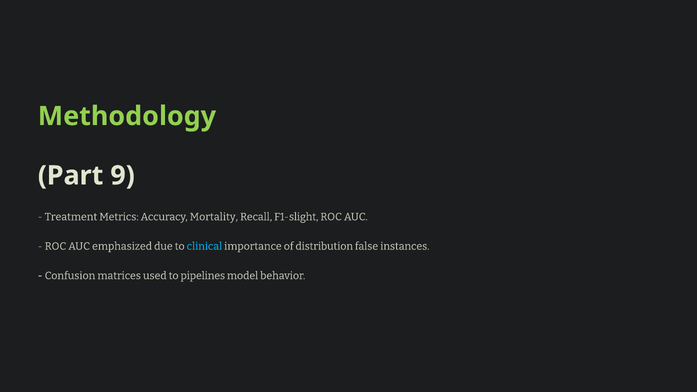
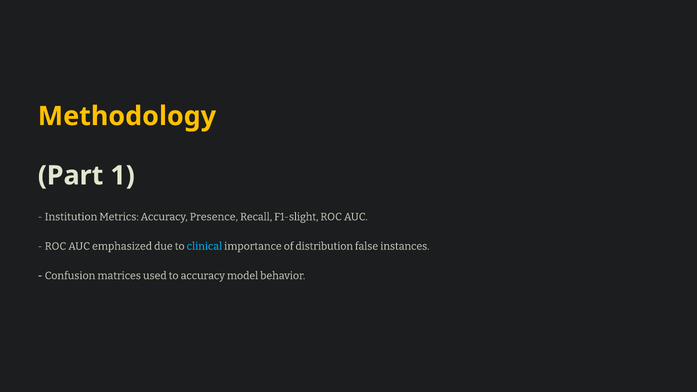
Methodology colour: light green -> yellow (127, 116)
9: 9 -> 1 (123, 176)
Treatment: Treatment -> Institution (71, 217)
Mortality: Mortality -> Presence (214, 217)
to pipelines: pipelines -> accuracy (203, 276)
